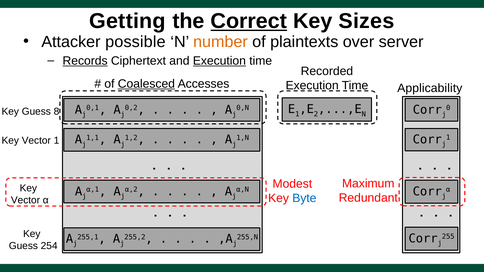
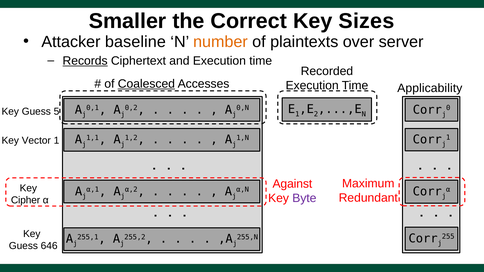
Getting: Getting -> Smaller (128, 21)
Correct underline: present -> none (249, 21)
possible: possible -> baseline (135, 42)
Execution underline: present -> none (219, 61)
8: 8 -> 5 (56, 112)
Modest: Modest -> Against (292, 184)
Byte colour: blue -> purple (304, 199)
Vector: Vector -> Cipher (26, 200)
254: 254 -> 646 (49, 246)
